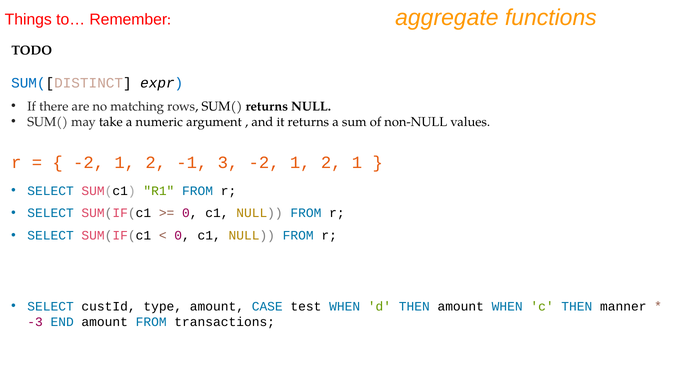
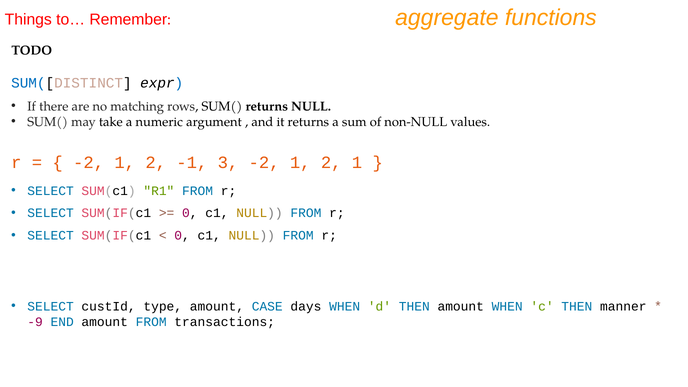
test: test -> days (306, 306)
-3: -3 -> -9 (35, 322)
